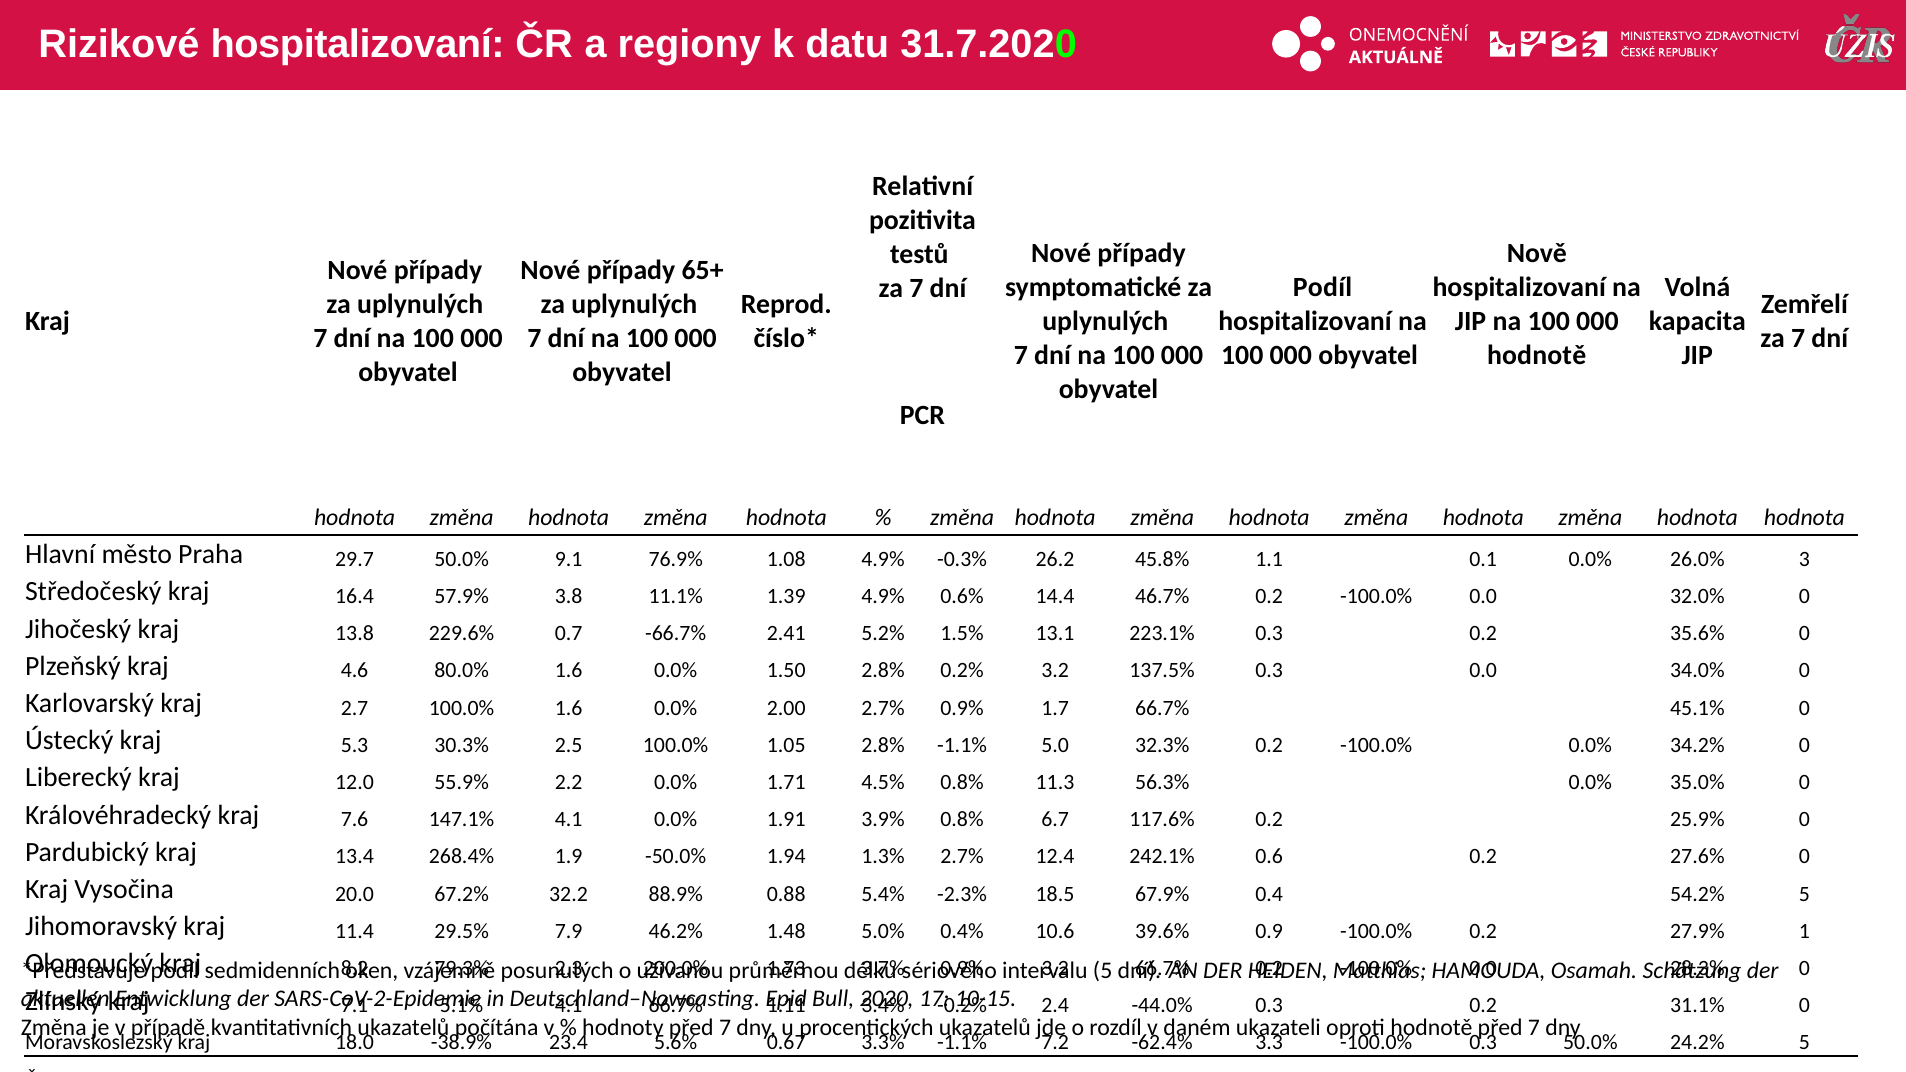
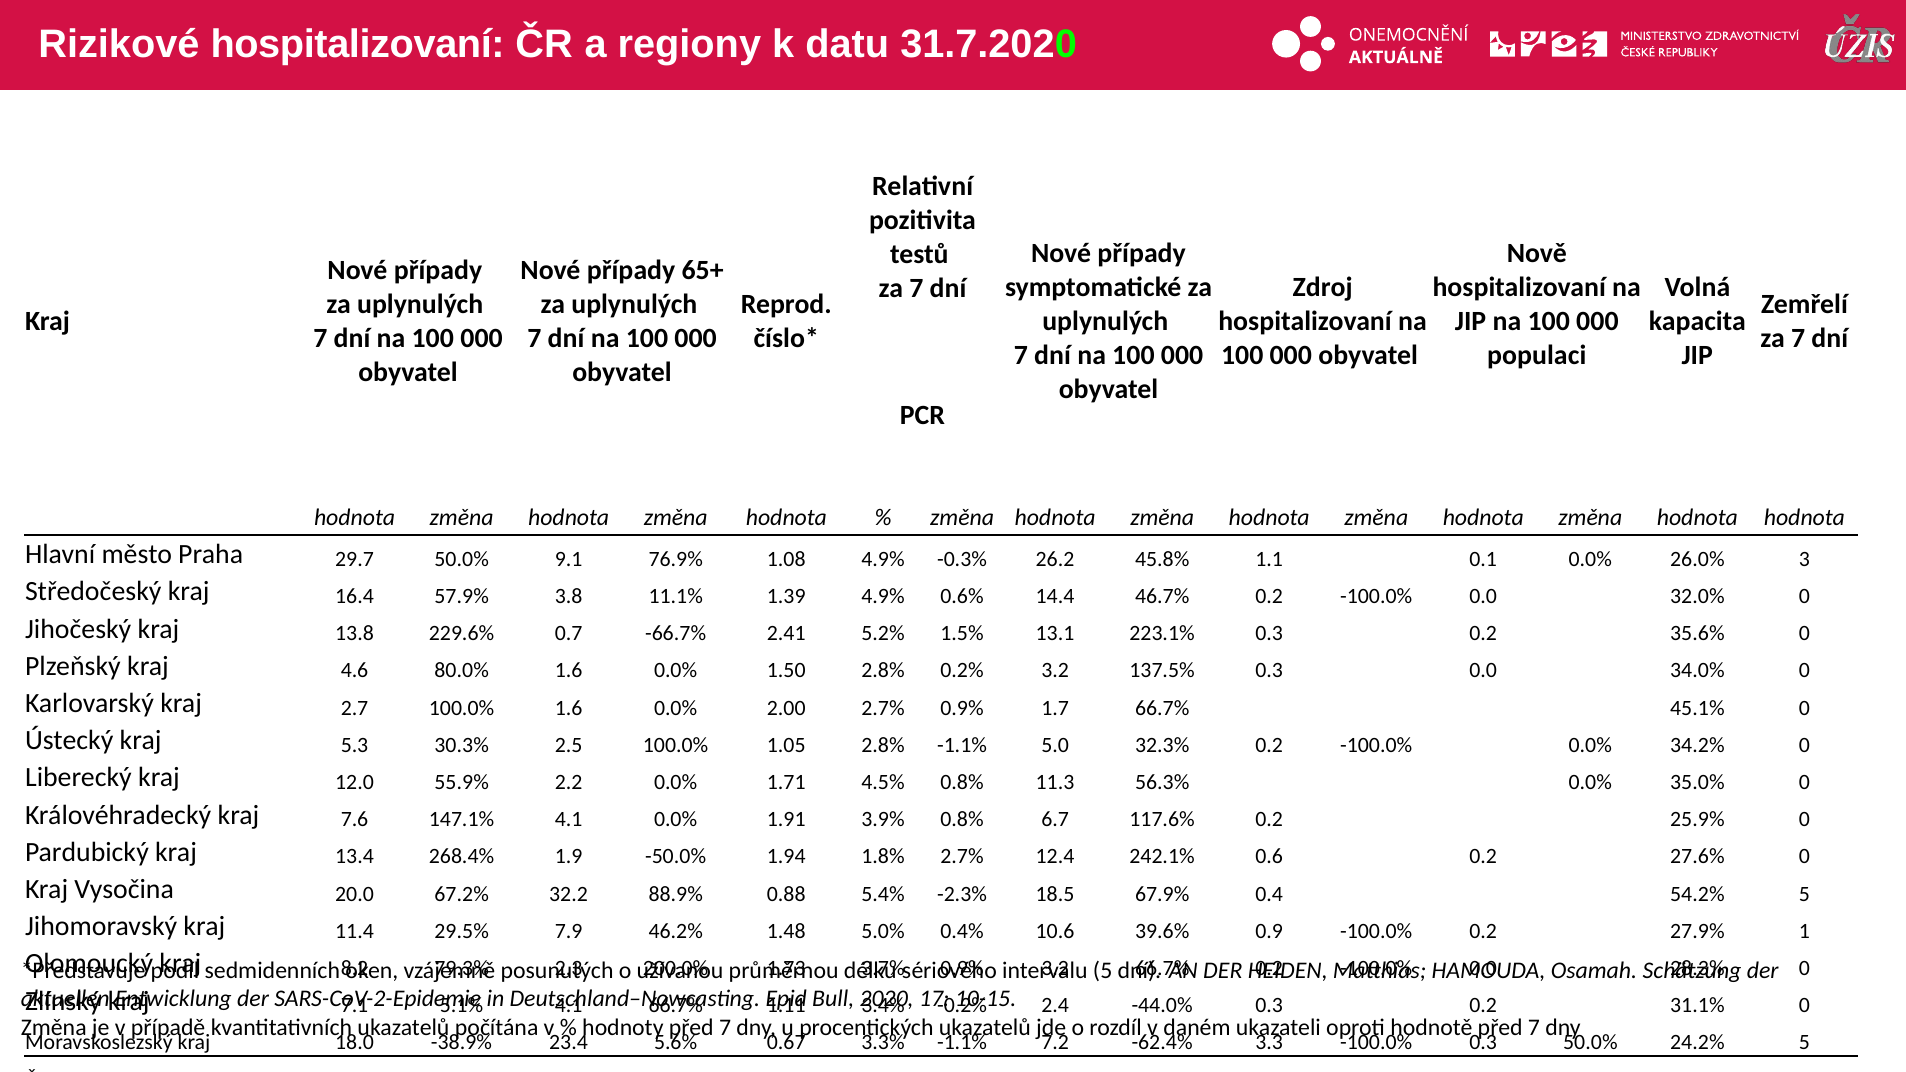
Podíl: Podíl -> Zdroj (1323, 288)
hodnotě: hodnotě -> populaci (1537, 355)
1.3%: 1.3% -> 1.8% (883, 857)
